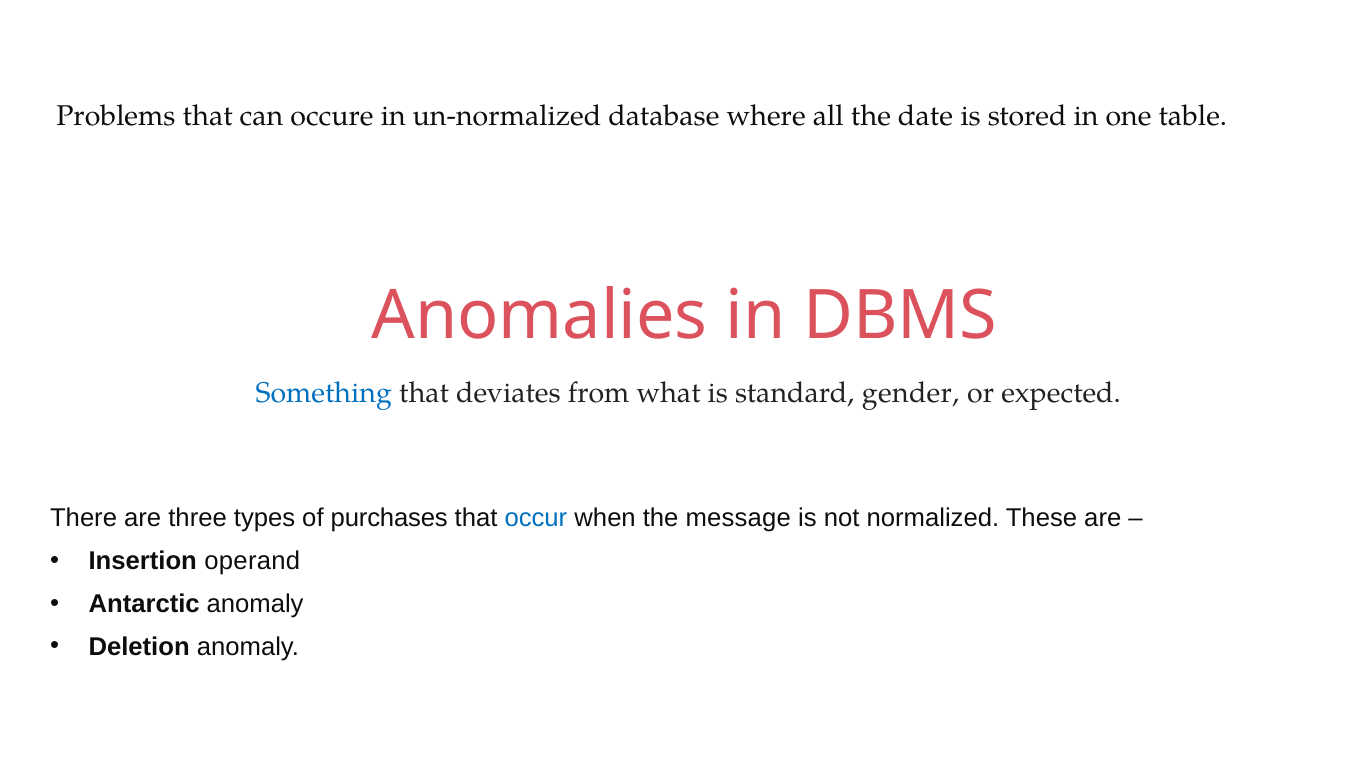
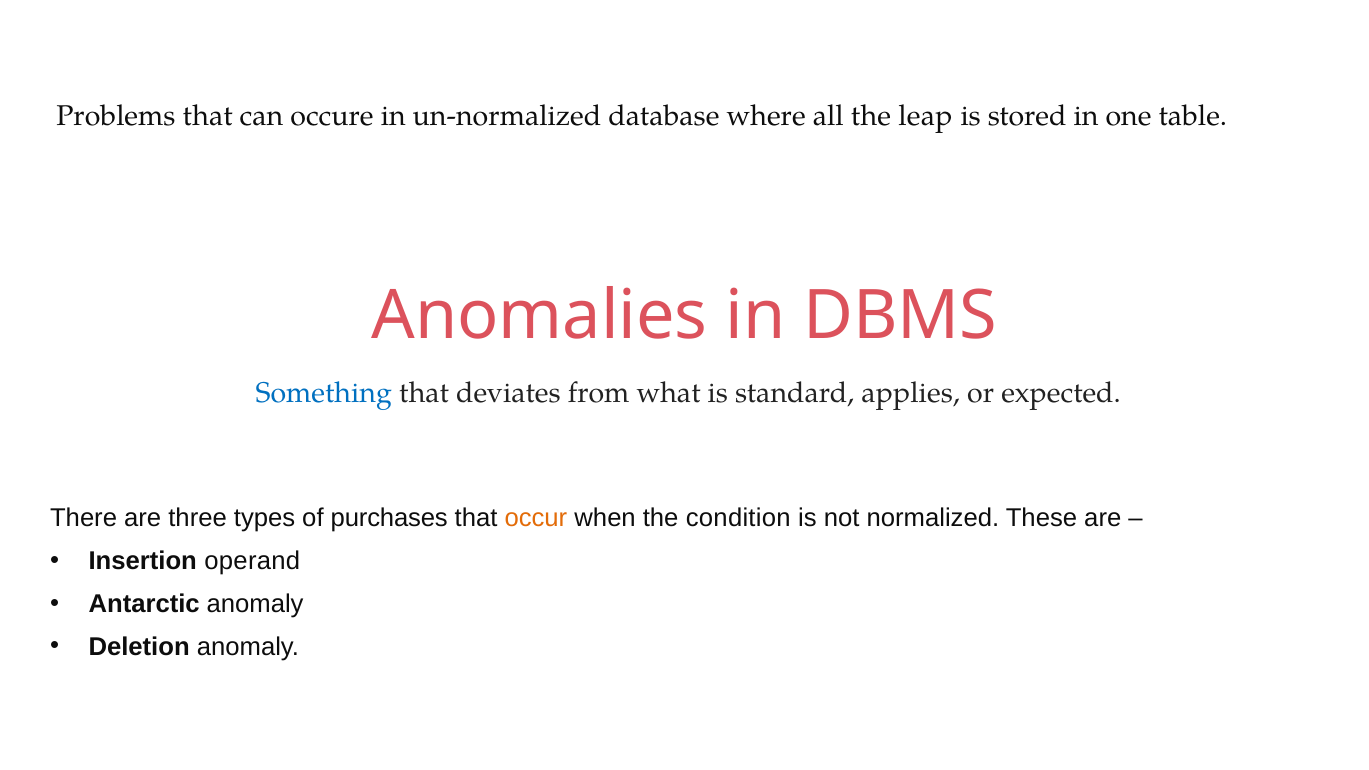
date: date -> leap (925, 116)
gender: gender -> applies (911, 393)
occur colour: blue -> orange (536, 519)
message: message -> condition (738, 519)
